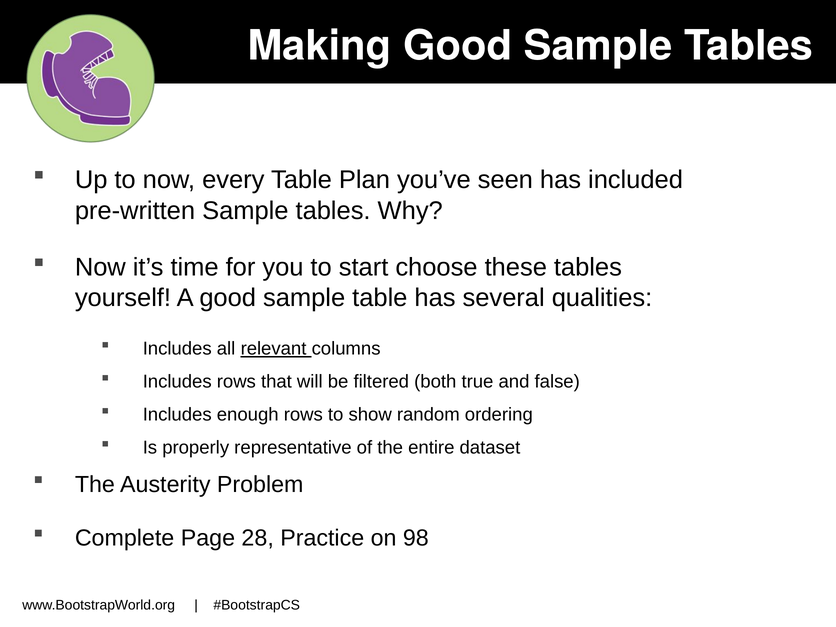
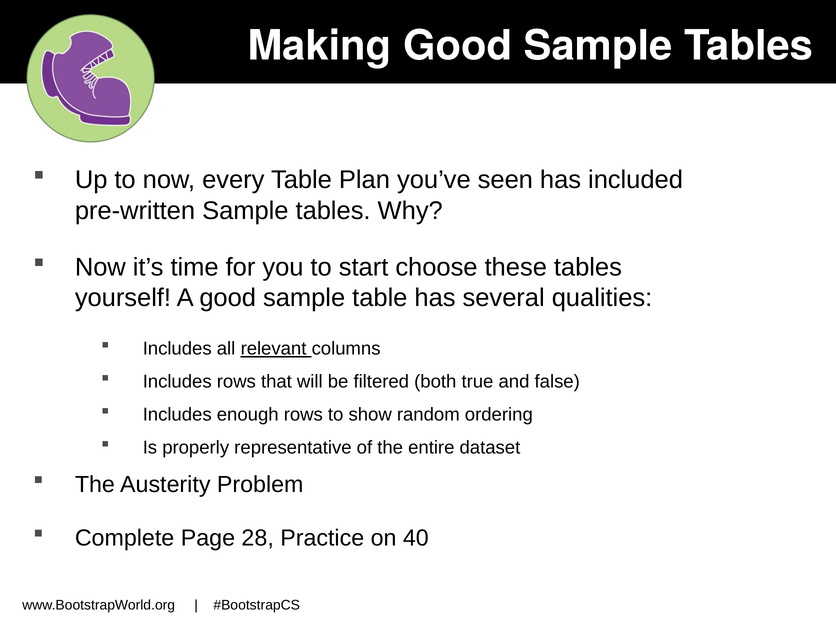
98: 98 -> 40 (416, 538)
